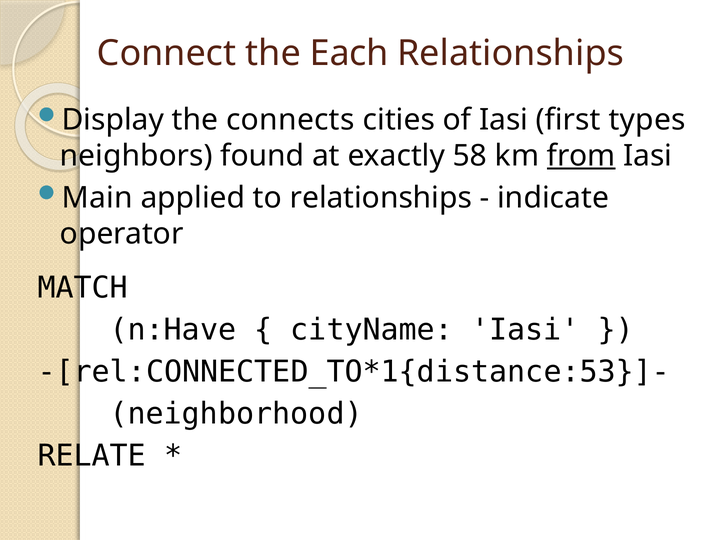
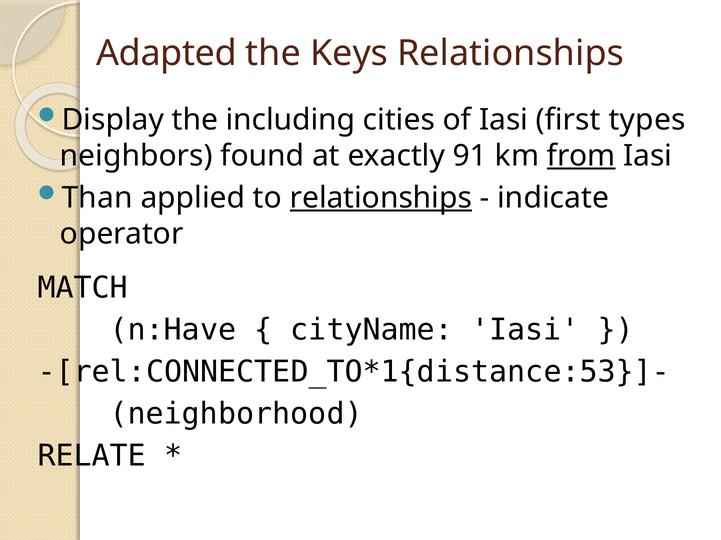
Connect: Connect -> Adapted (167, 54)
Each: Each -> Keys (349, 54)
connects: connects -> including (291, 120)
58: 58 -> 91 (470, 156)
Main: Main -> Than (97, 198)
relationships underline: none -> present (381, 198)
